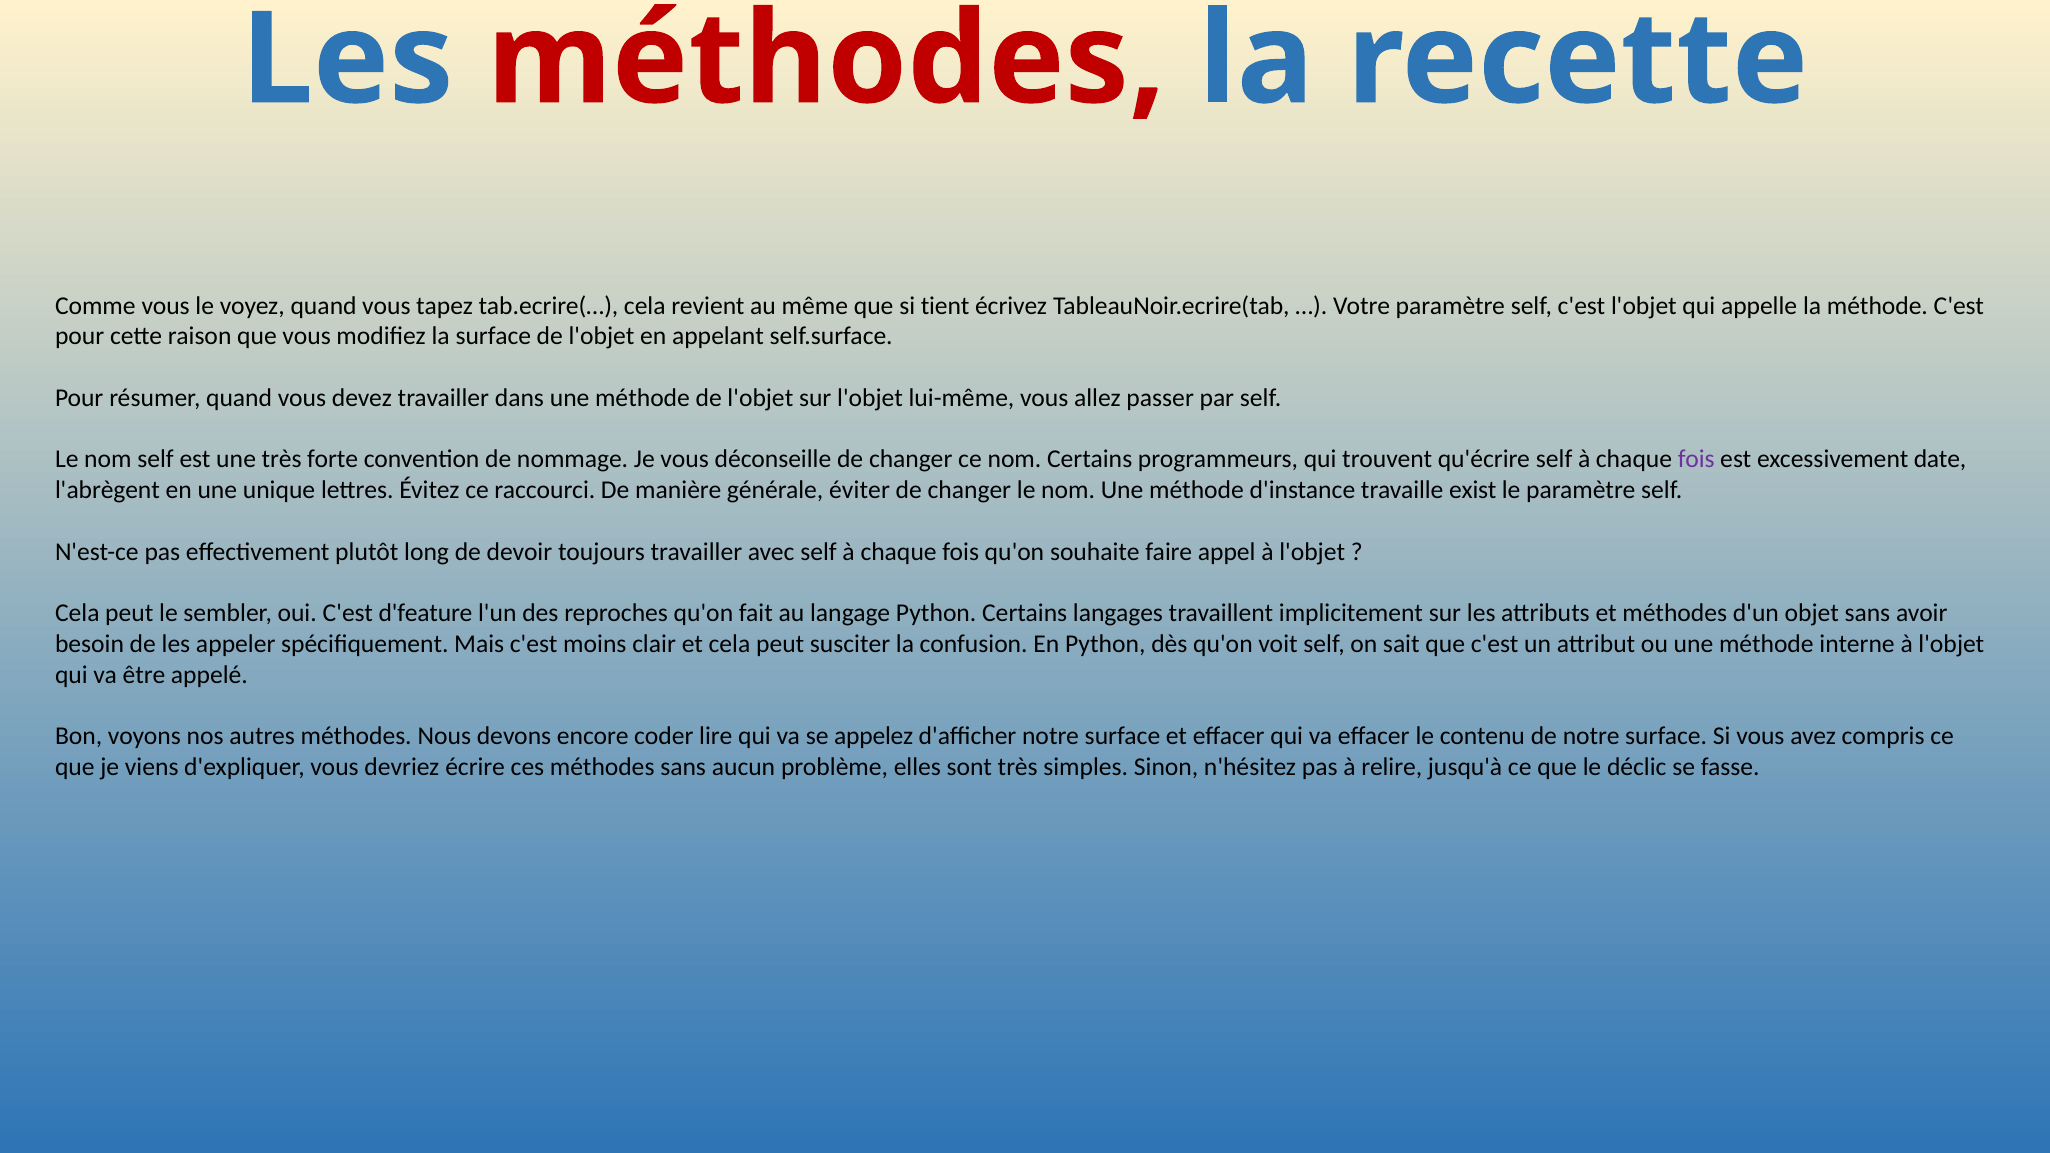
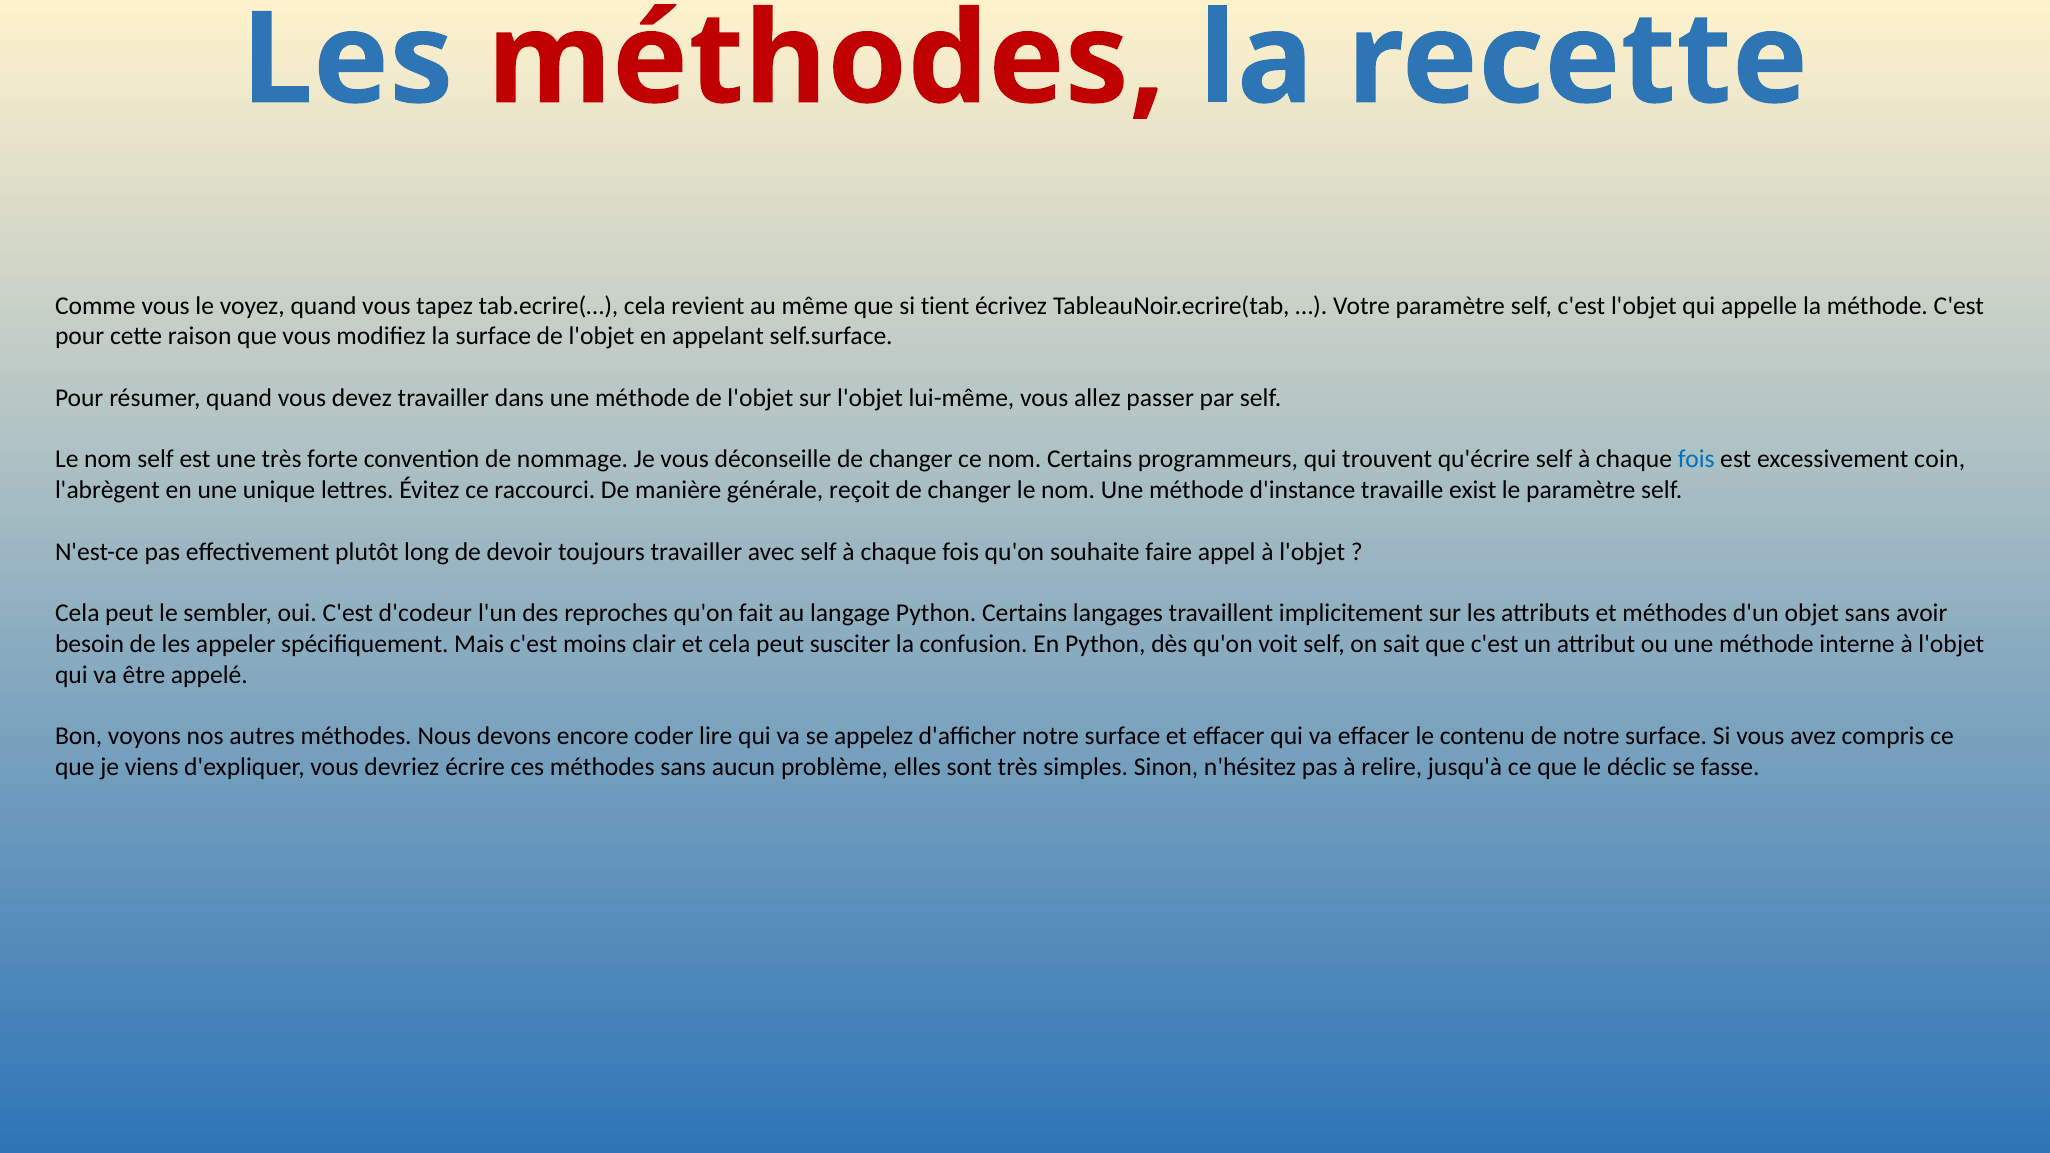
fois colour: purple -> blue (1696, 459)
date: date -> coin (1940, 459)
éviter: éviter -> reçoit (860, 490)
d'feature: d'feature -> d'codeur (425, 613)
